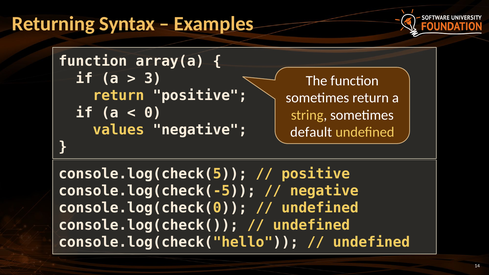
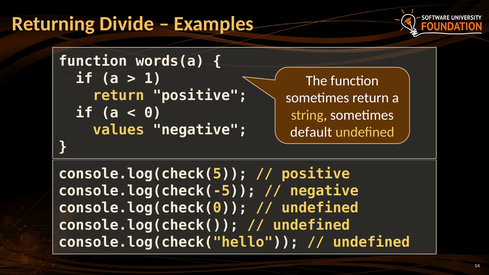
Syntax: Syntax -> Divide (127, 24)
array(a: array(a -> words(a (170, 61)
3: 3 -> 1 (153, 78)
